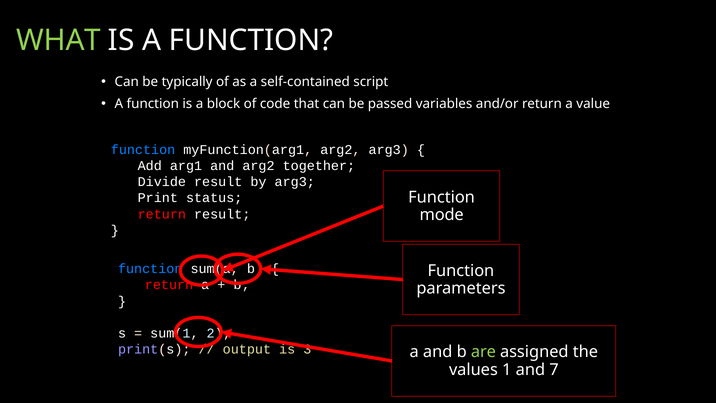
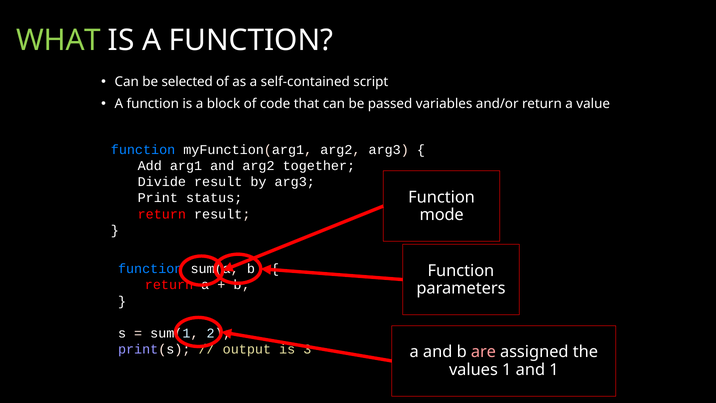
typically: typically -> selected (187, 82)
are colour: light green -> pink (483, 352)
and 7: 7 -> 1 (554, 369)
